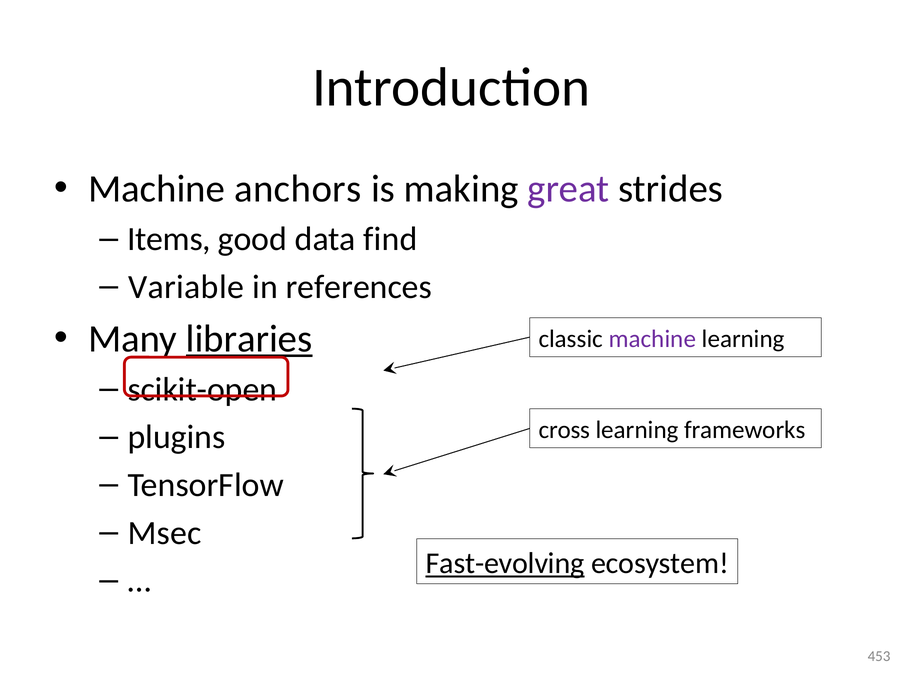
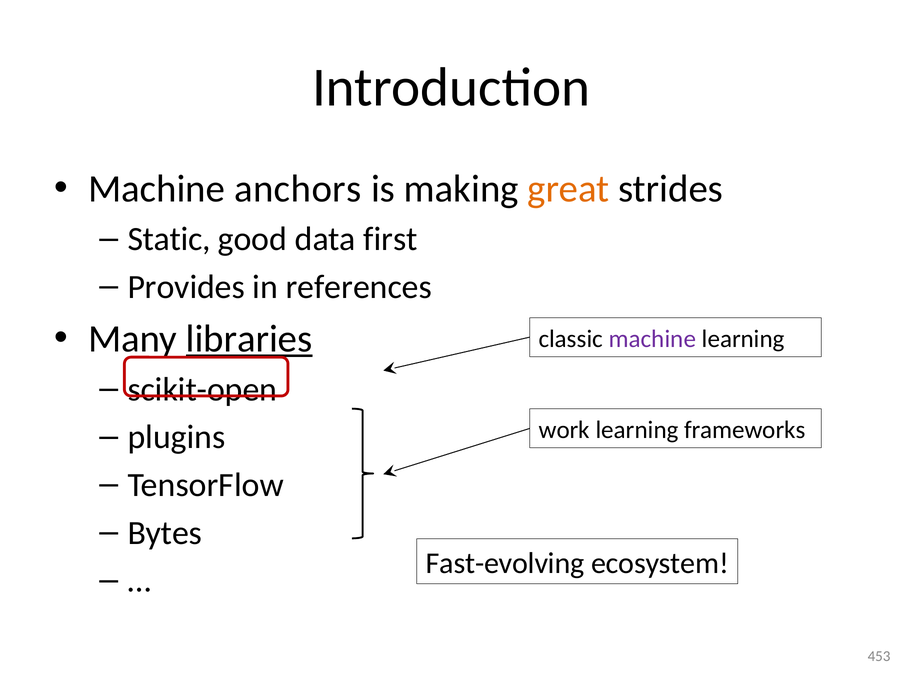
great colour: purple -> orange (568, 189)
Items: Items -> Static (169, 239)
find: find -> first (390, 239)
Variable: Variable -> Provides (186, 287)
cross: cross -> work (564, 429)
Msec: Msec -> Bytes (165, 532)
Fast-evolving underline: present -> none (505, 563)
